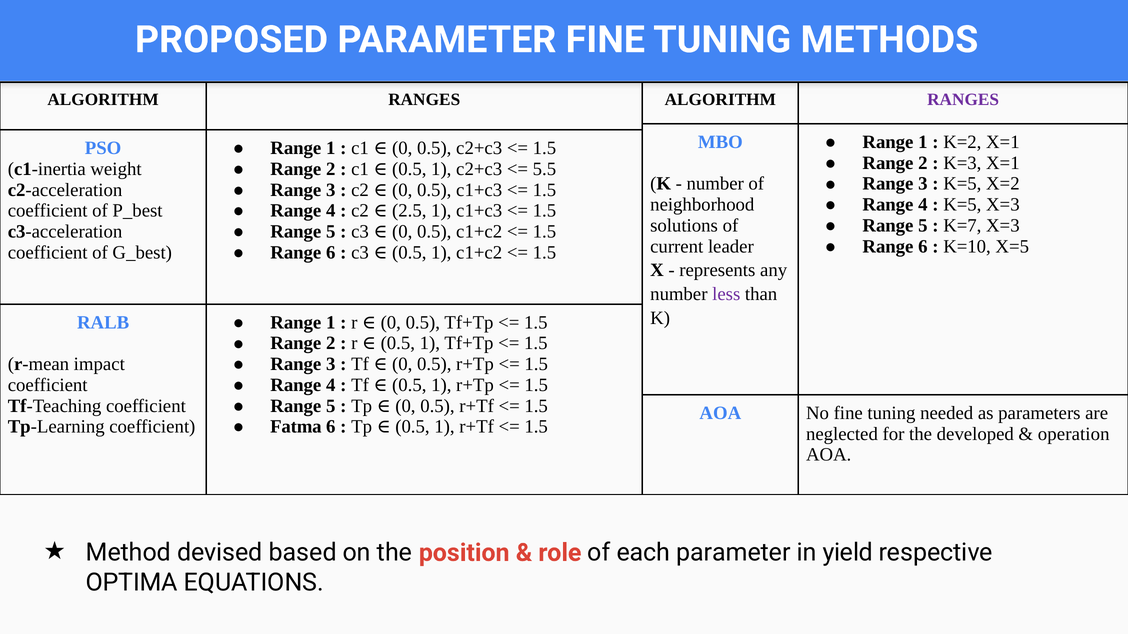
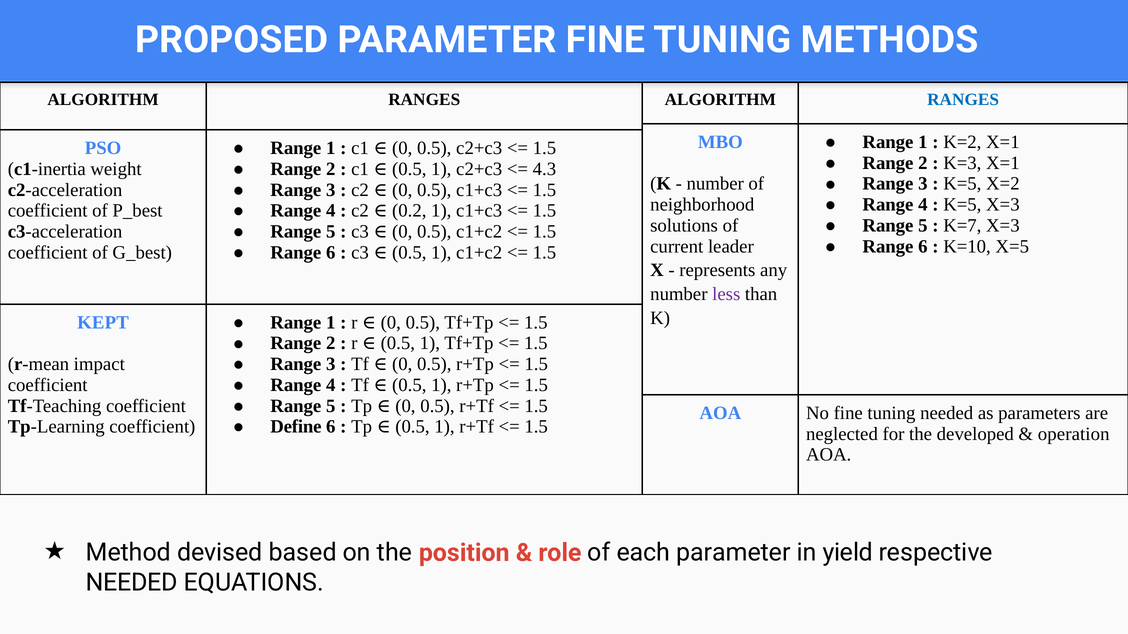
RANGES colour: purple -> blue (963, 100)
5.5: 5.5 -> 4.3 (544, 169)
2.5: 2.5 -> 0.2 (409, 211)
RALB: RALB -> KEPT (103, 323)
Fatma: Fatma -> Define (296, 427)
OPTIMA: OPTIMA -> NEEDED (132, 583)
